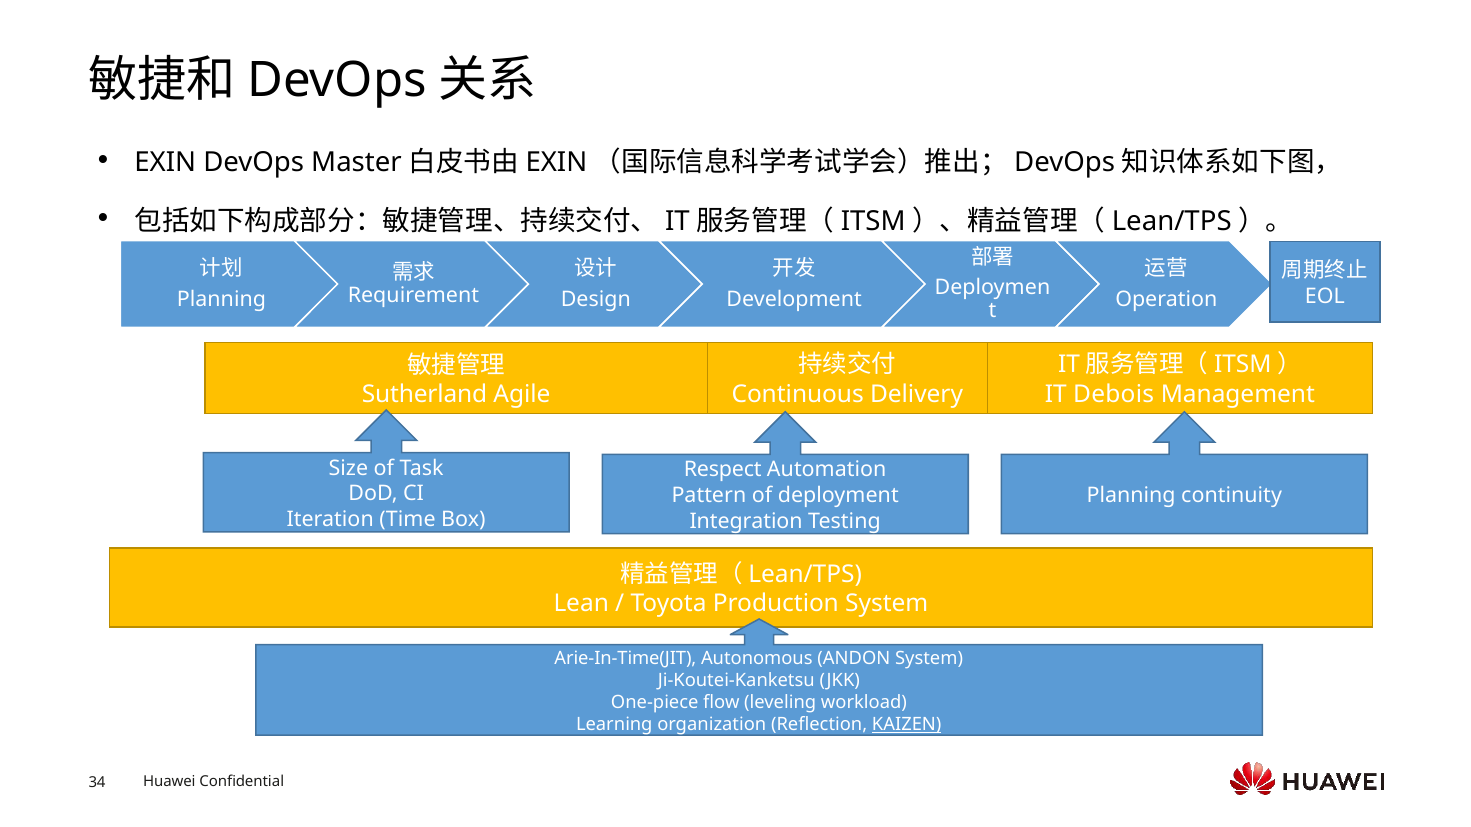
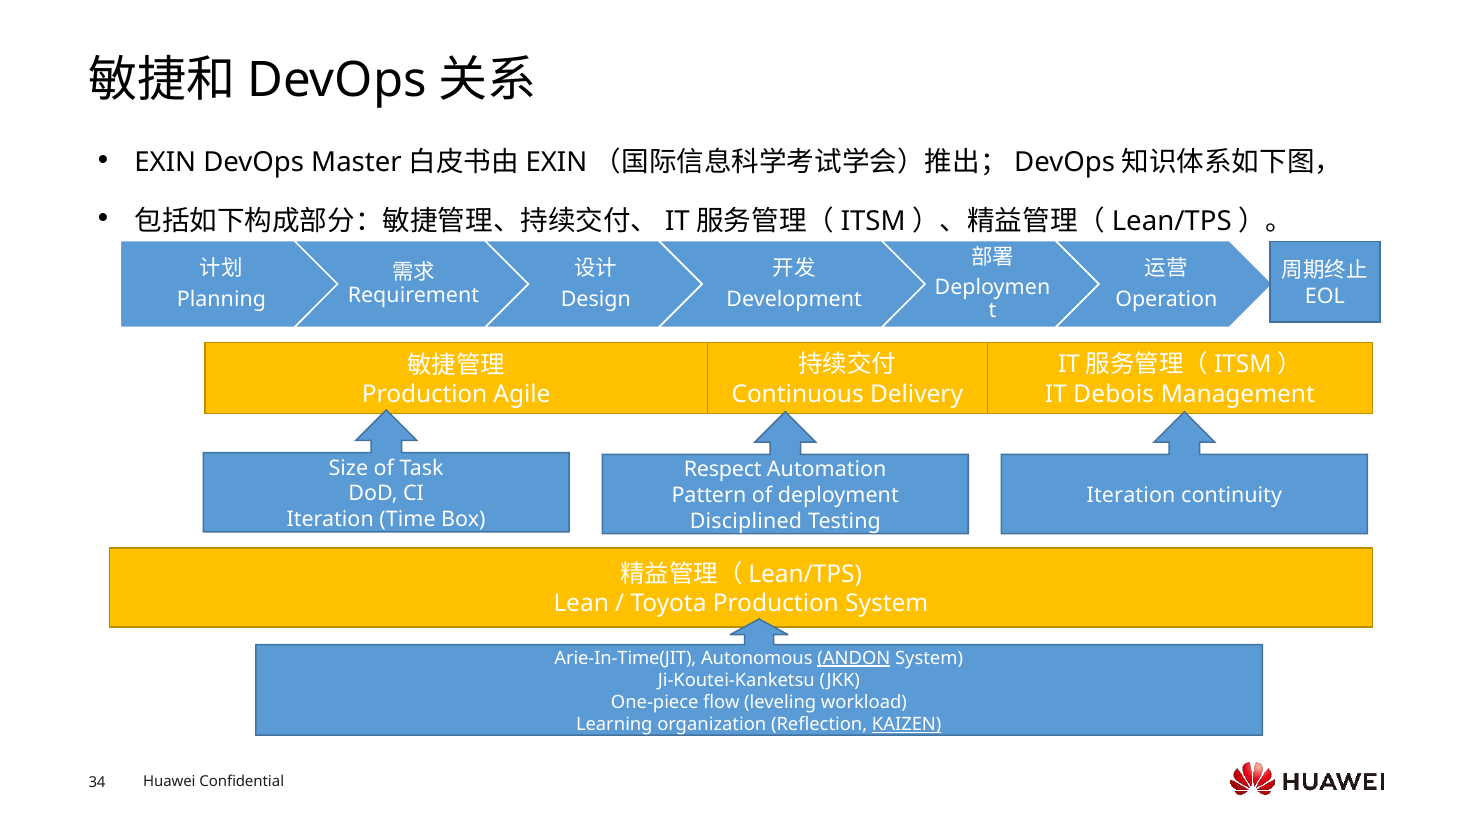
Sutherland: Sutherland -> Production (425, 395)
Planning: Planning -> Iteration (1131, 496)
Integration: Integration -> Disciplined (746, 522)
ANDON underline: none -> present (854, 658)
